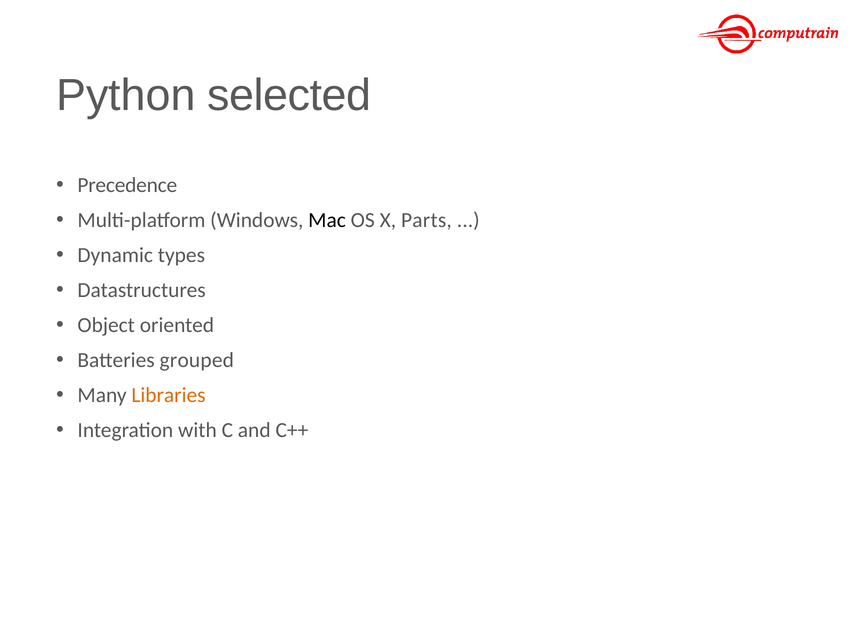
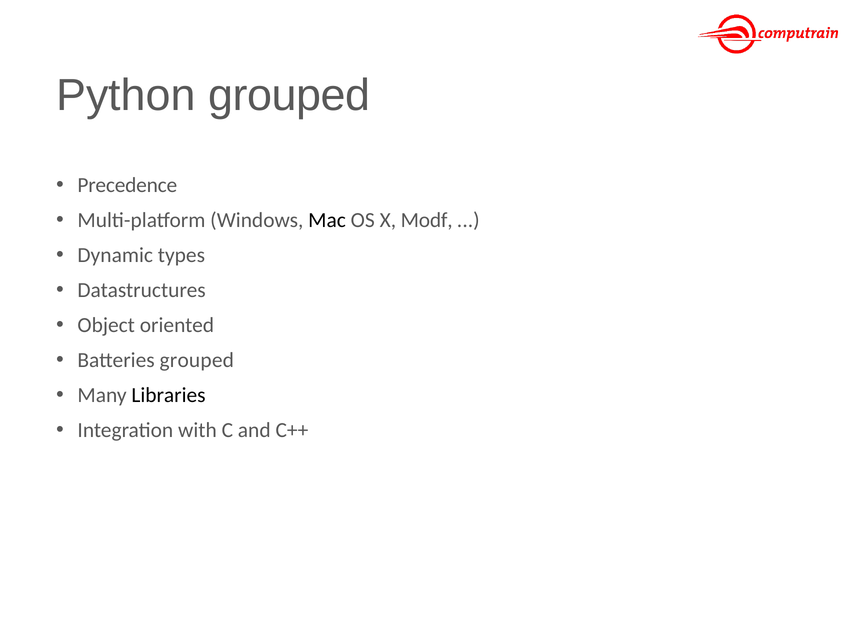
Python selected: selected -> grouped (289, 95)
Parts: Parts -> Modf (427, 220)
Libraries colour: orange -> black (168, 395)
